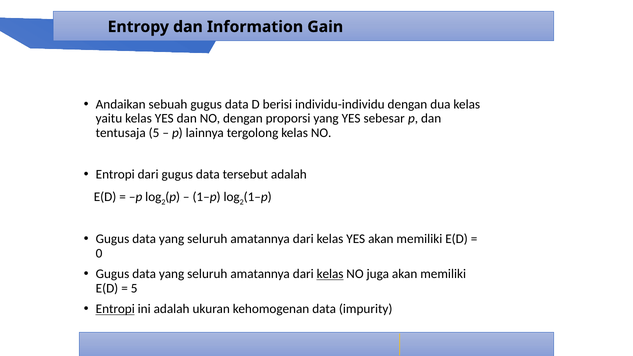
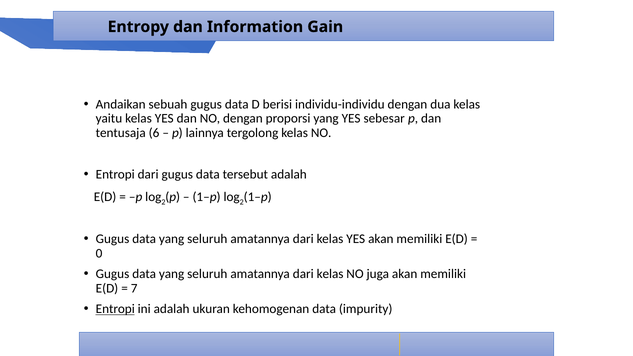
tentusaja 5: 5 -> 6 (154, 133)
kelas underline: present -> none (330, 274)
5: 5 -> 7 (134, 288)
